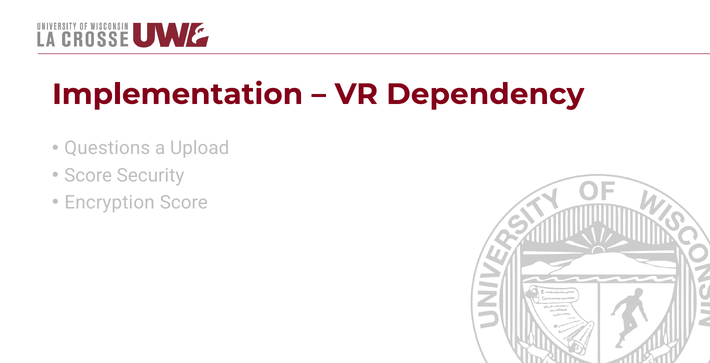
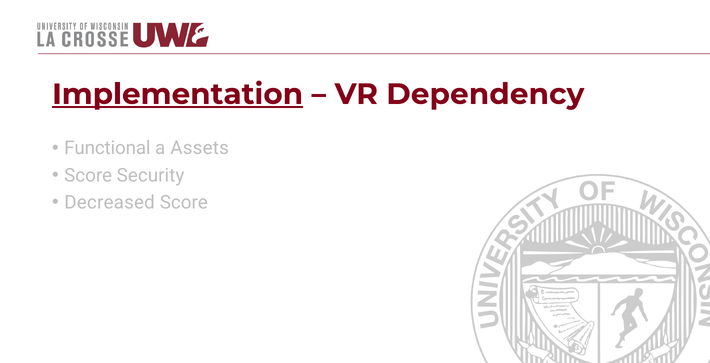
Implementation underline: none -> present (178, 94)
Questions: Questions -> Functional (107, 148)
Upload: Upload -> Assets (200, 148)
Encryption: Encryption -> Decreased (110, 202)
